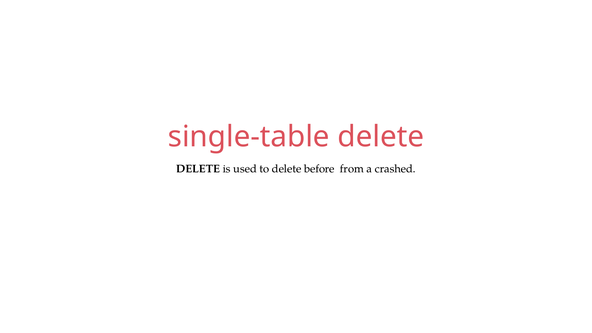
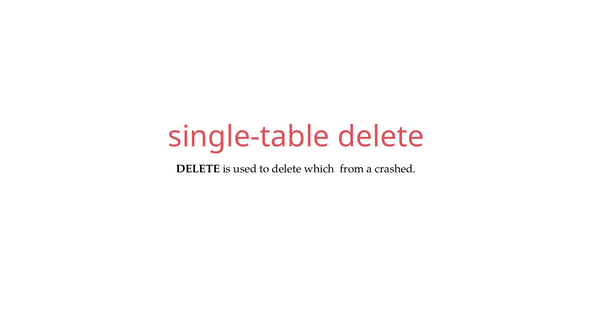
before: before -> which (319, 169)
